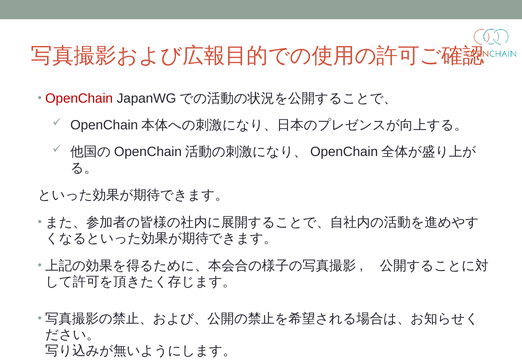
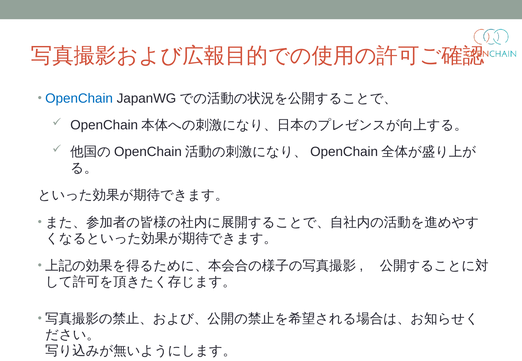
OpenChain colour: red -> blue (79, 99)
